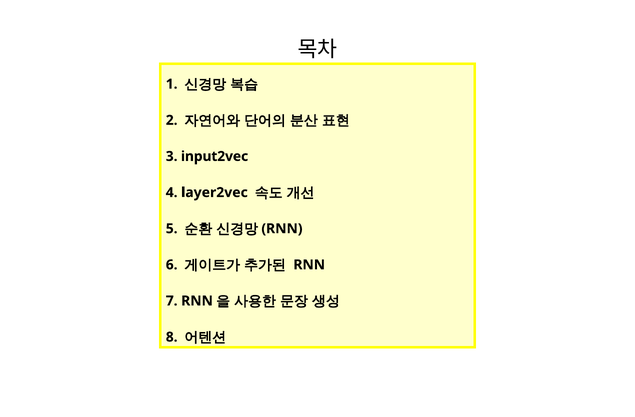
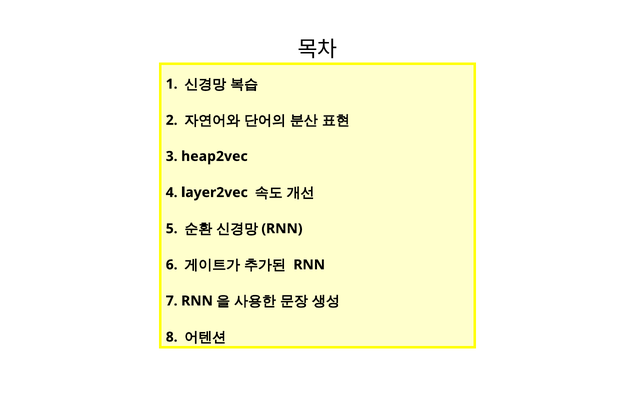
input2vec: input2vec -> heap2vec (214, 156)
